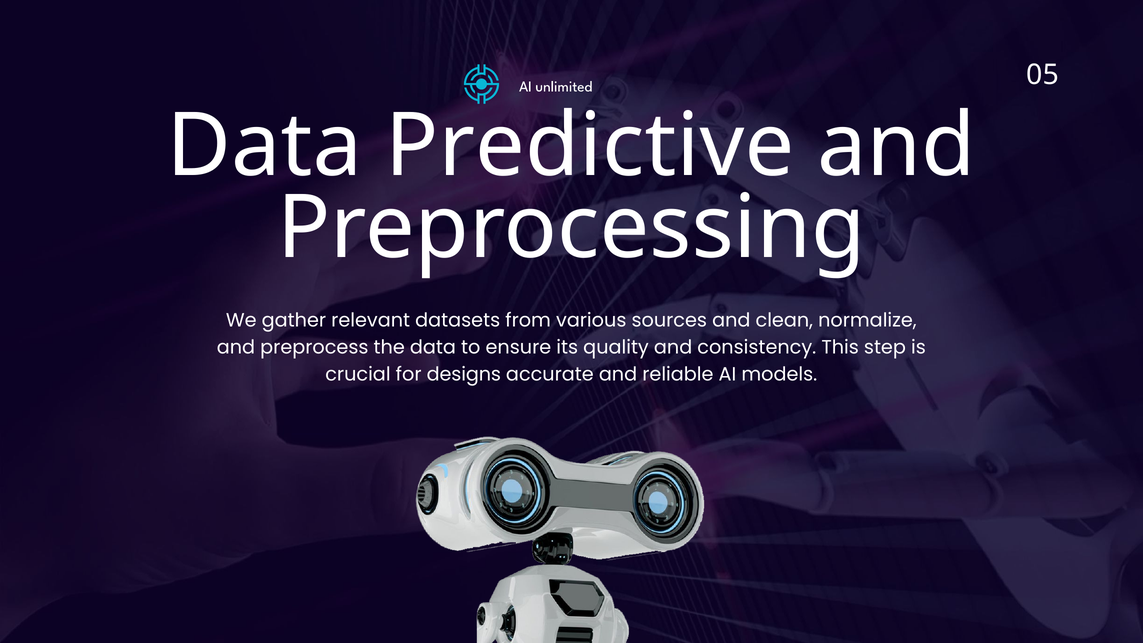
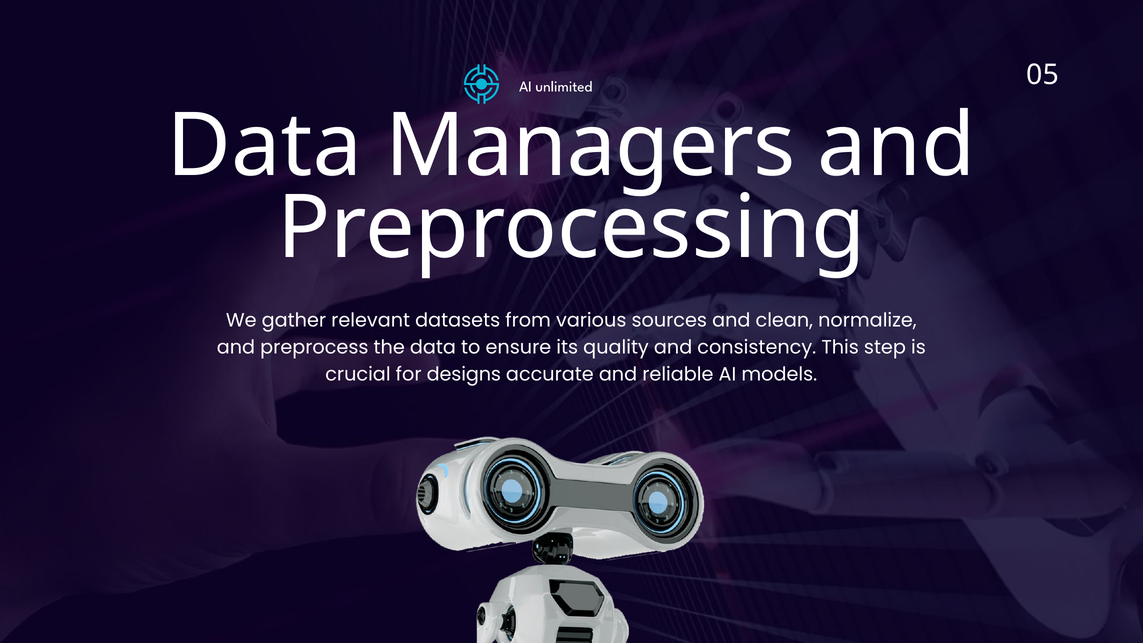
Predictive: Predictive -> Managers (590, 146)
